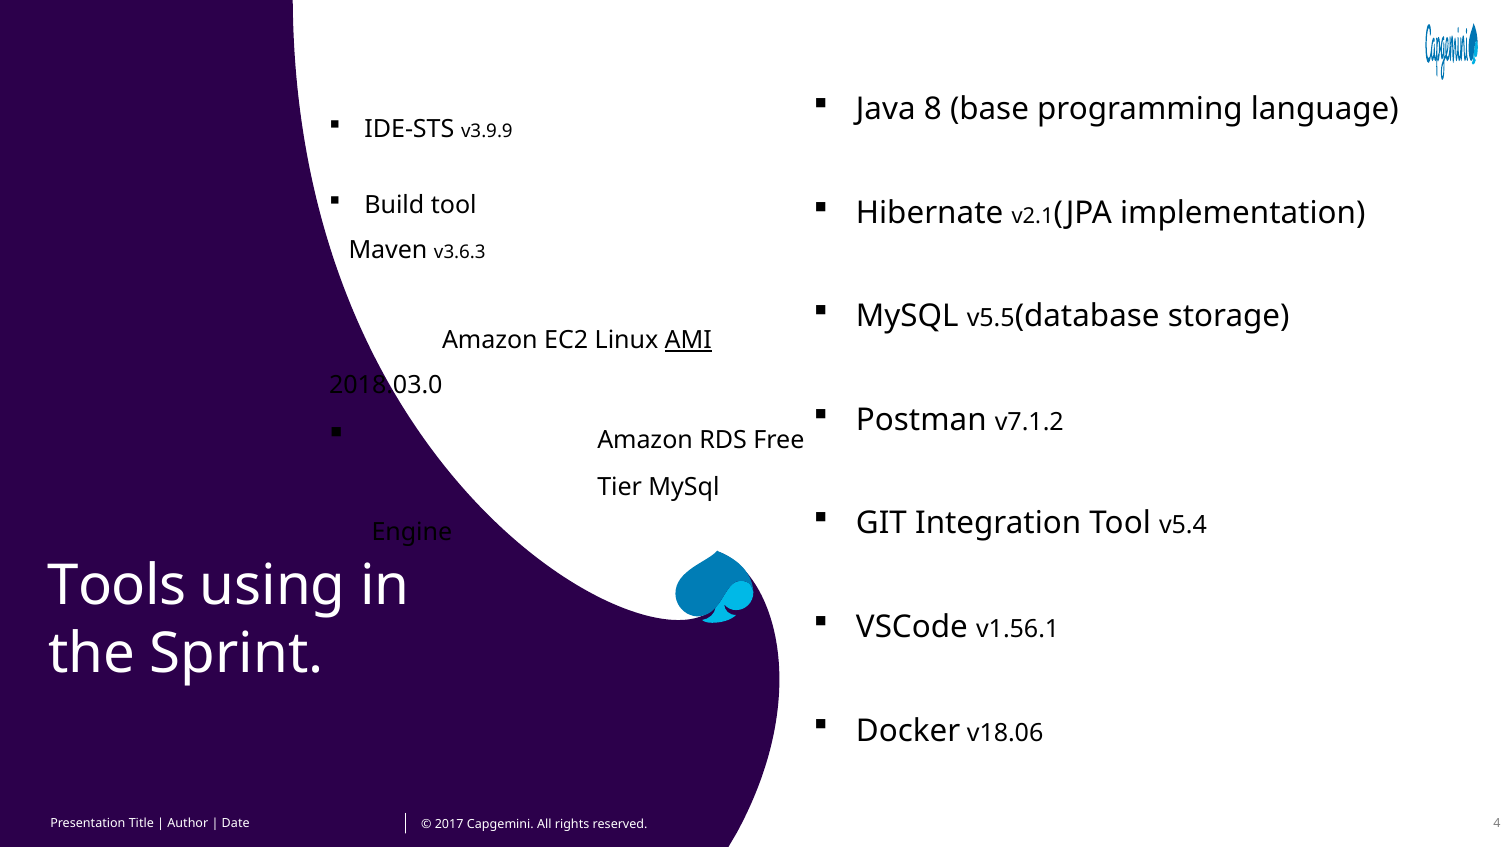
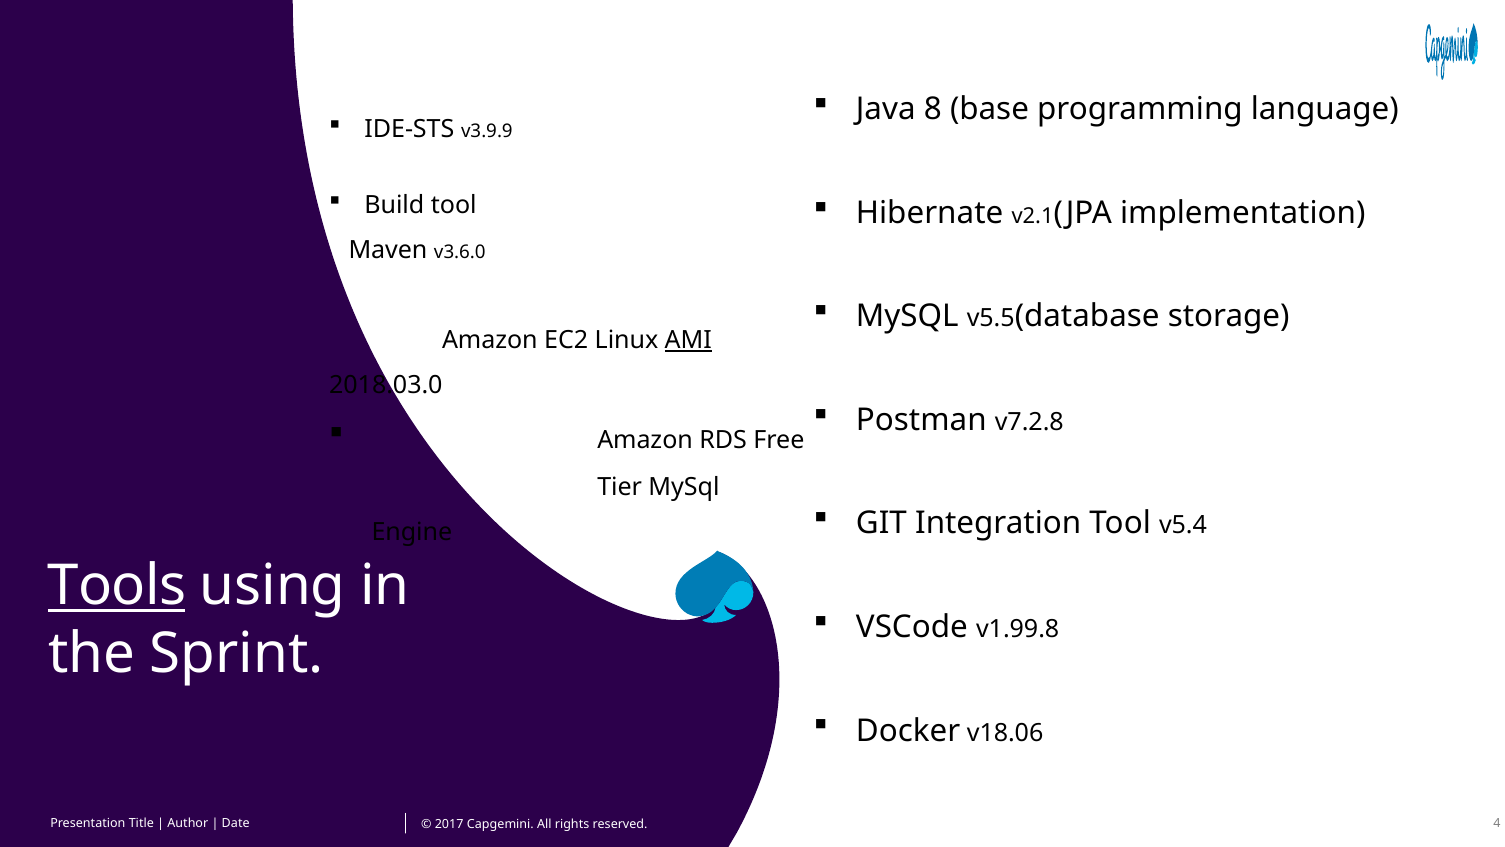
v3.6.3: v3.6.3 -> v3.6.0 (460, 252)
v7.1.2: v7.1.2 -> v7.2.8 (1029, 422)
Tools underline: none -> present (117, 586)
v1.56.1: v1.56.1 -> v1.99.8 (1018, 629)
